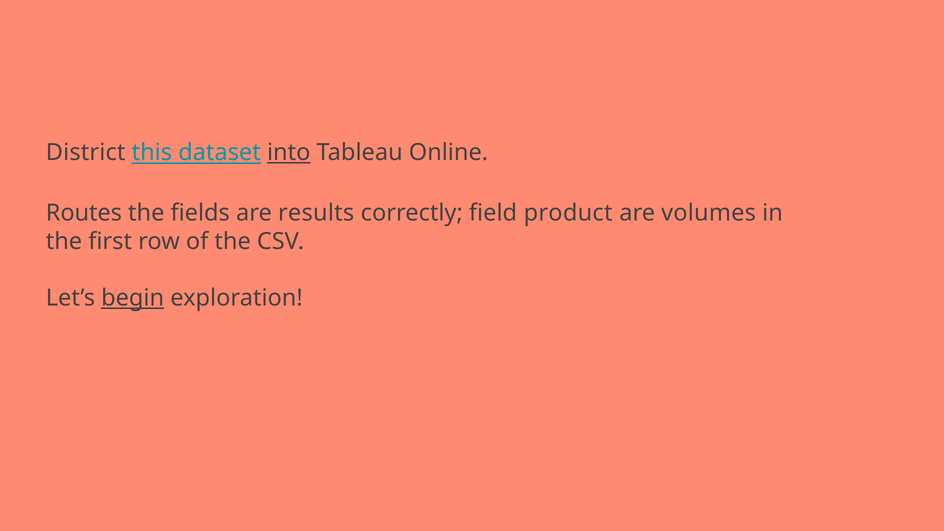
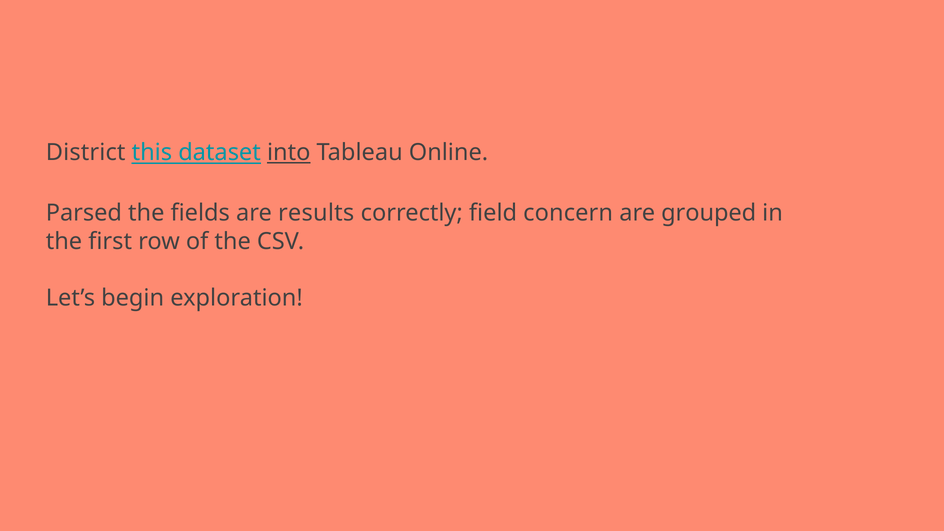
Routes: Routes -> Parsed (84, 213)
product: product -> concern (568, 213)
volumes: volumes -> grouped (709, 213)
begin underline: present -> none (133, 298)
